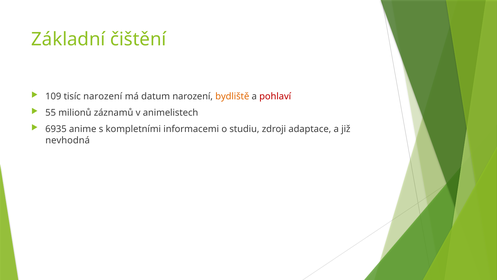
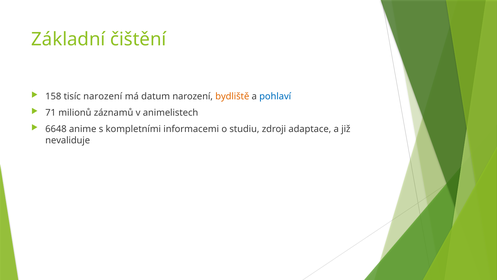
109: 109 -> 158 (53, 96)
pohlaví colour: red -> blue (275, 96)
55: 55 -> 71 (51, 113)
6935: 6935 -> 6648 (56, 129)
nevhodná: nevhodná -> nevaliduje (68, 140)
